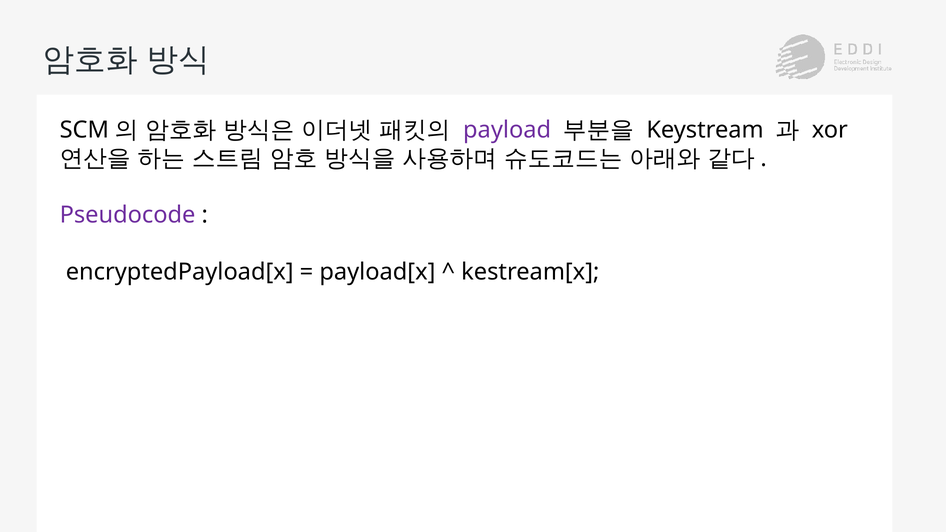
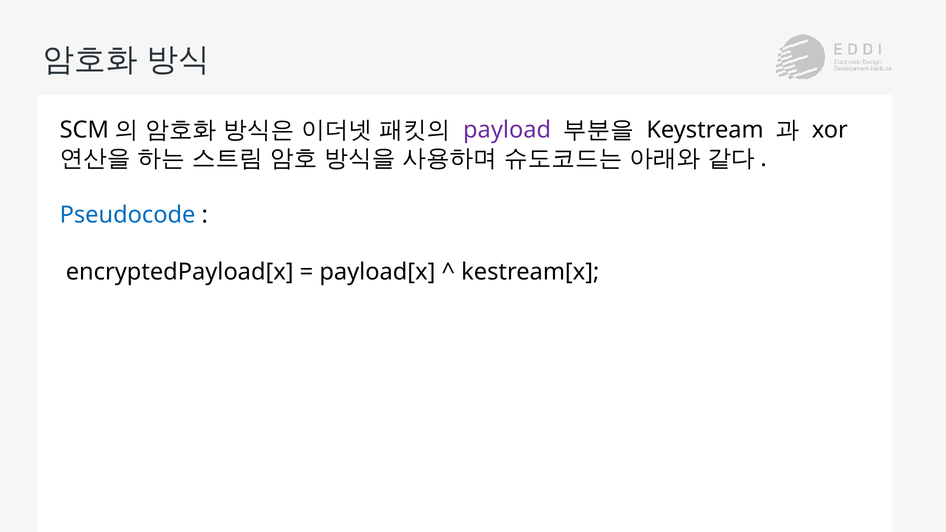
Pseudocode colour: purple -> blue (128, 215)
